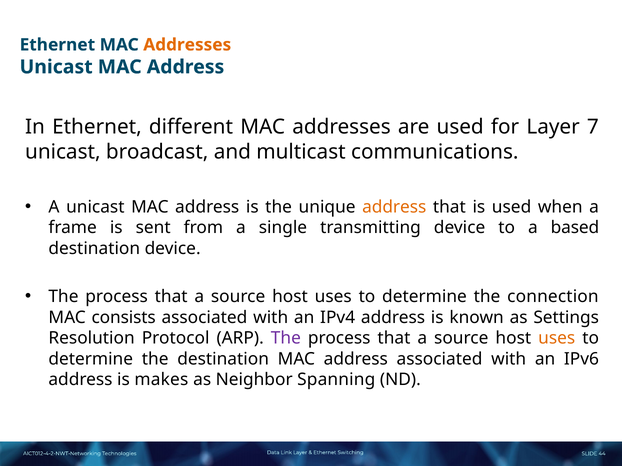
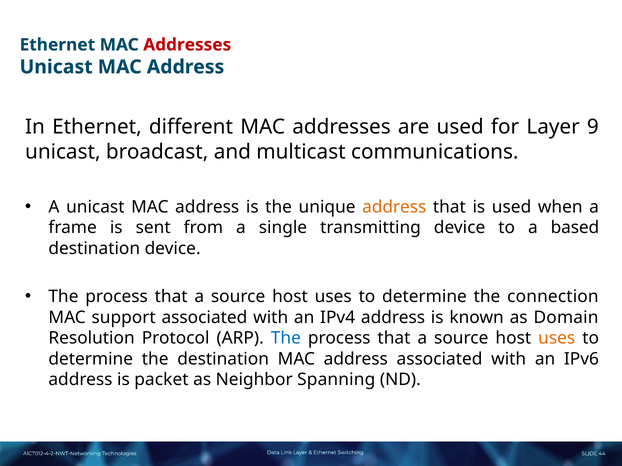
Addresses colour: orange -> red (187, 45)
7: 7 -> 9 (593, 127)
consists: consists -> support (124, 318)
Settings: Settings -> Domain (566, 318)
The colour: purple -> blue (286, 339)
makes: makes -> packet (161, 380)
